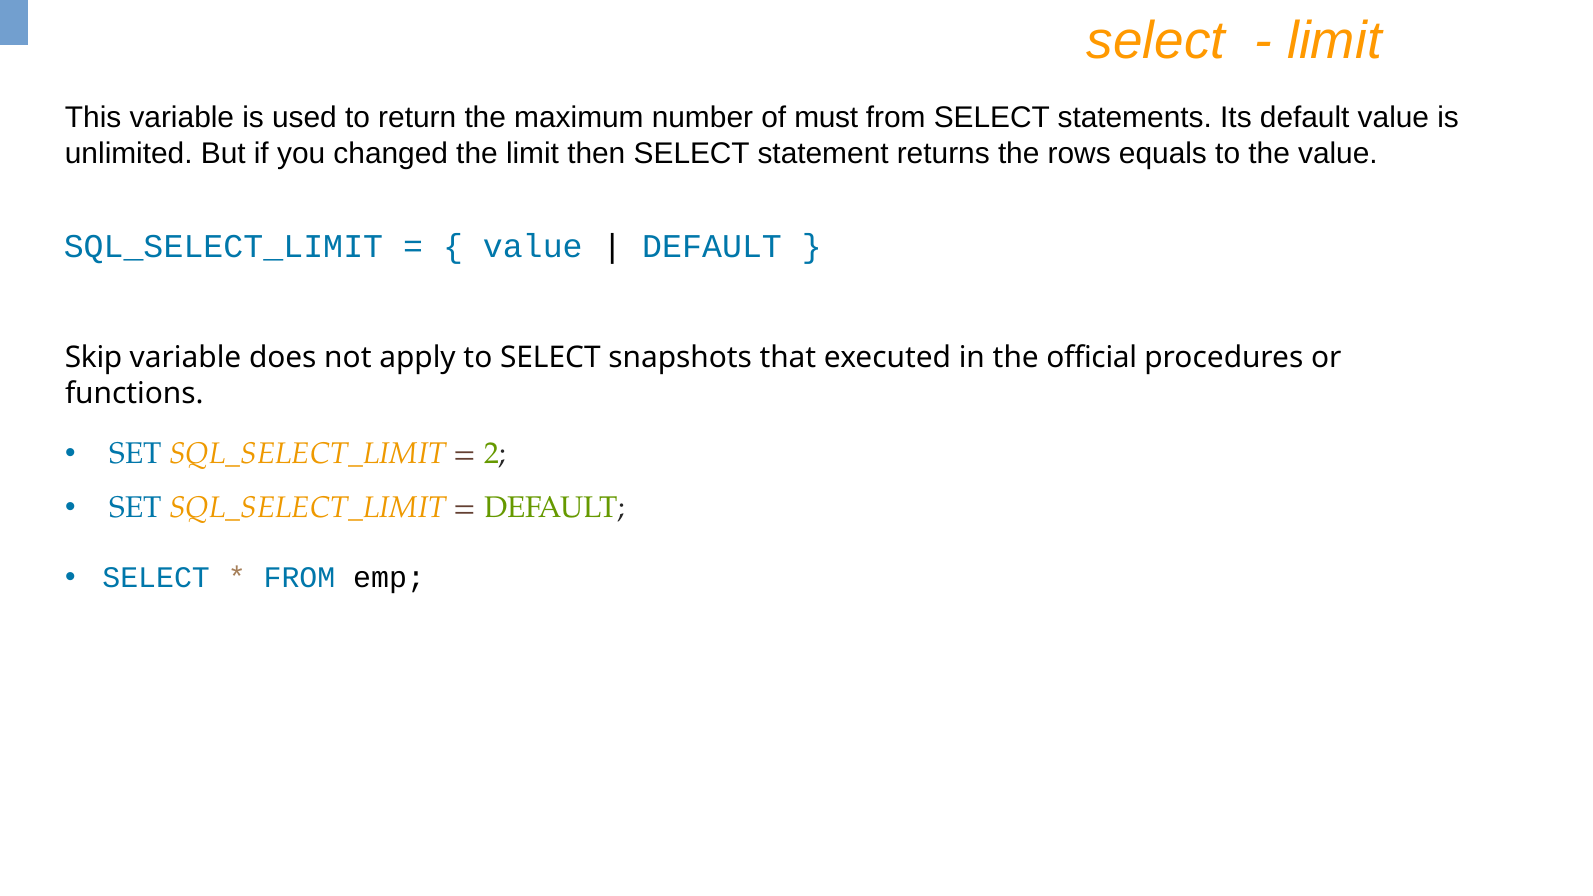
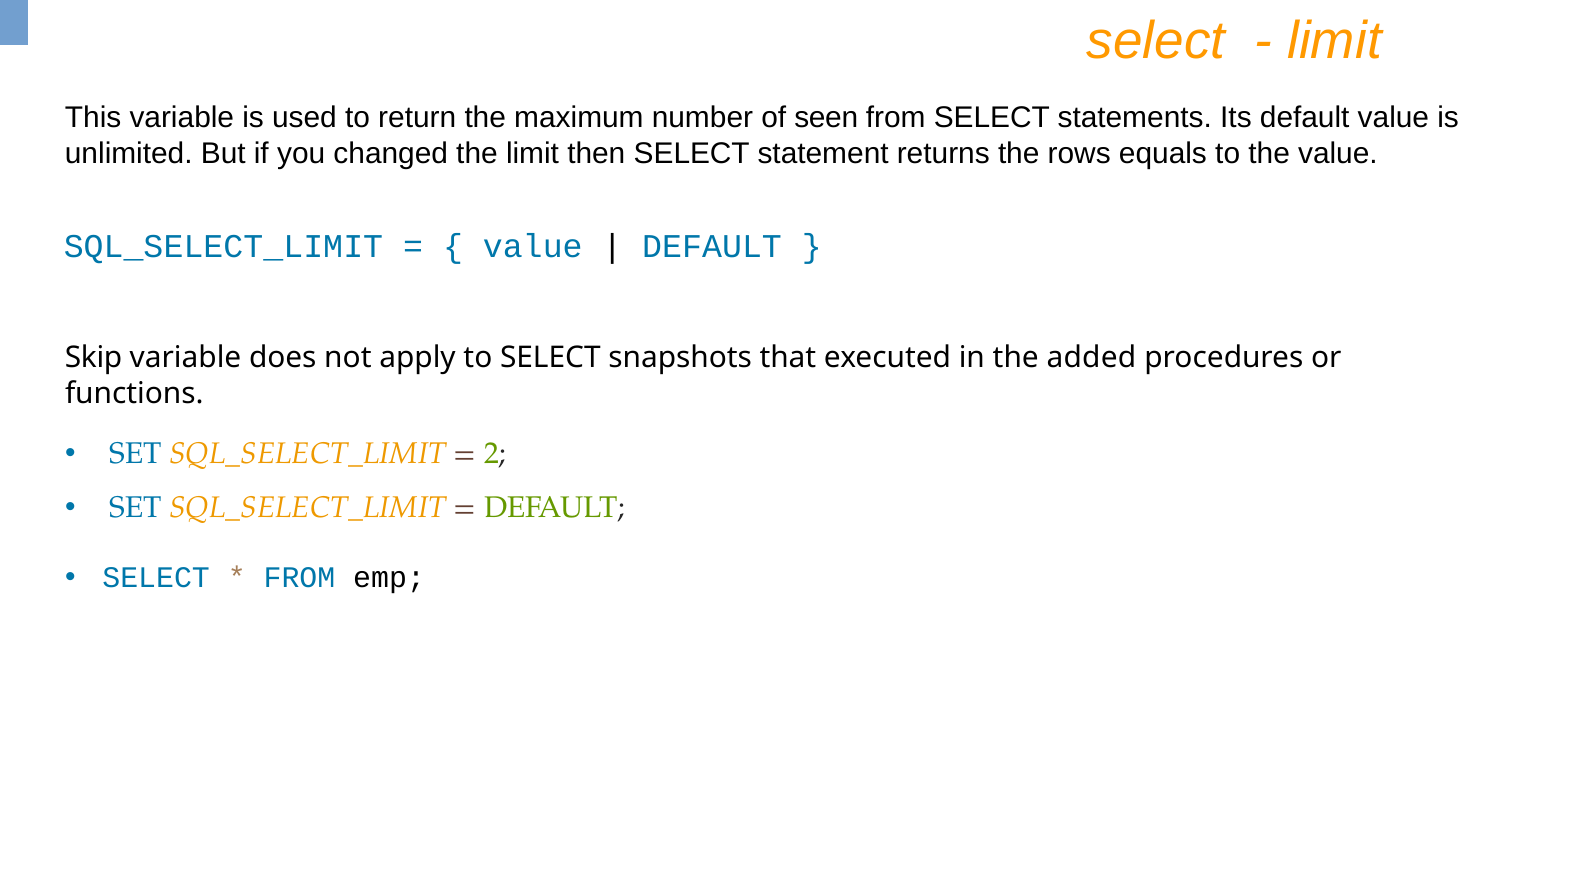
must: must -> seen (826, 118)
official: official -> added (1091, 358)
